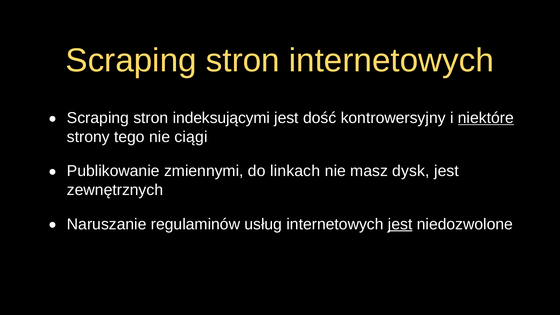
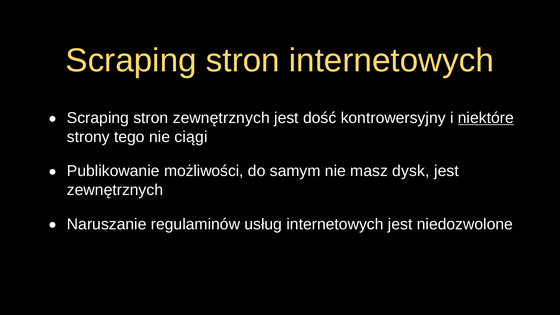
stron indeksującymi: indeksującymi -> zewnętrznych (221, 118)
zmiennymi: zmiennymi -> możliwości (204, 171)
linkach: linkach -> samym (295, 171)
jest underline: present -> none (400, 224)
